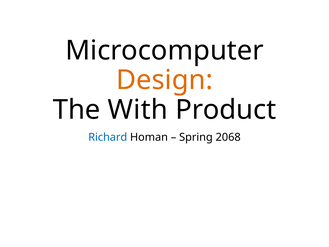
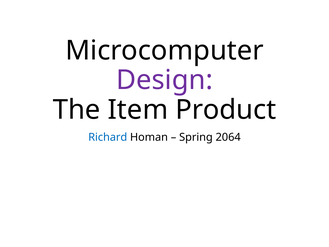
Design colour: orange -> purple (164, 80)
With: With -> Item (138, 110)
2068: 2068 -> 2064 (228, 137)
